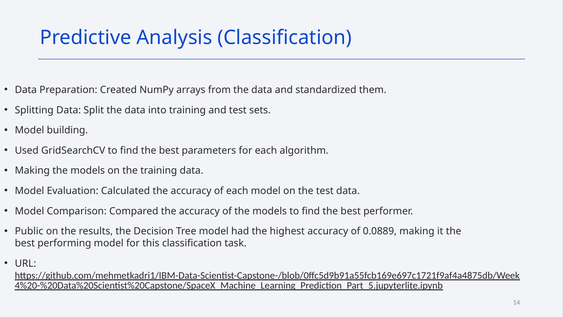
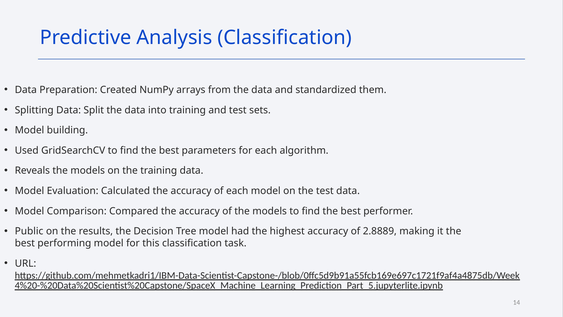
Making: Making -> Reveals (32, 170)
0.0889: 0.0889 -> 2.8889 (380, 231)
